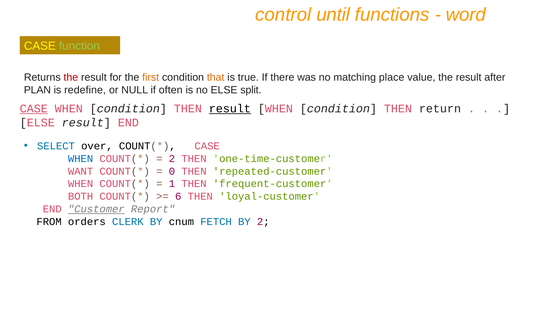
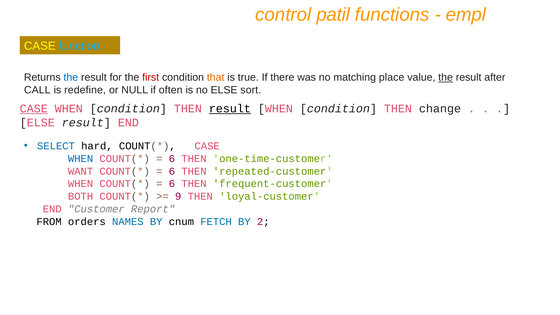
until: until -> patil (333, 15)
word: word -> empl (466, 15)
function colour: light green -> light blue (79, 46)
the colour: red -> blue (71, 77)
first colour: orange -> red (151, 77)
the underline: none -> present (446, 77)
PLAN: PLAN -> CALL (37, 90)
split: split -> sort (251, 90)
return: return -> change (440, 109)
over: over -> hard (97, 146)
2: 2 -> 6 (172, 159)
0: 0 -> 6 (172, 171)
1: 1 -> 6 (172, 184)
6: 6 -> 9 (178, 196)
Customer underline: present -> none (96, 209)
CLERK: CLERK -> NAMES (128, 222)
